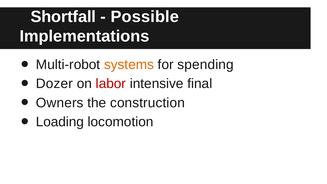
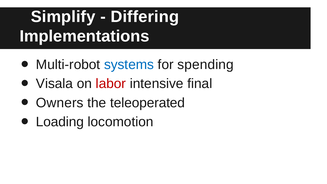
Shortfall: Shortfall -> Simplify (63, 17)
Possible: Possible -> Differing (145, 17)
systems colour: orange -> blue (129, 65)
Dozer: Dozer -> Visala (54, 84)
construction: construction -> teleoperated (148, 103)
